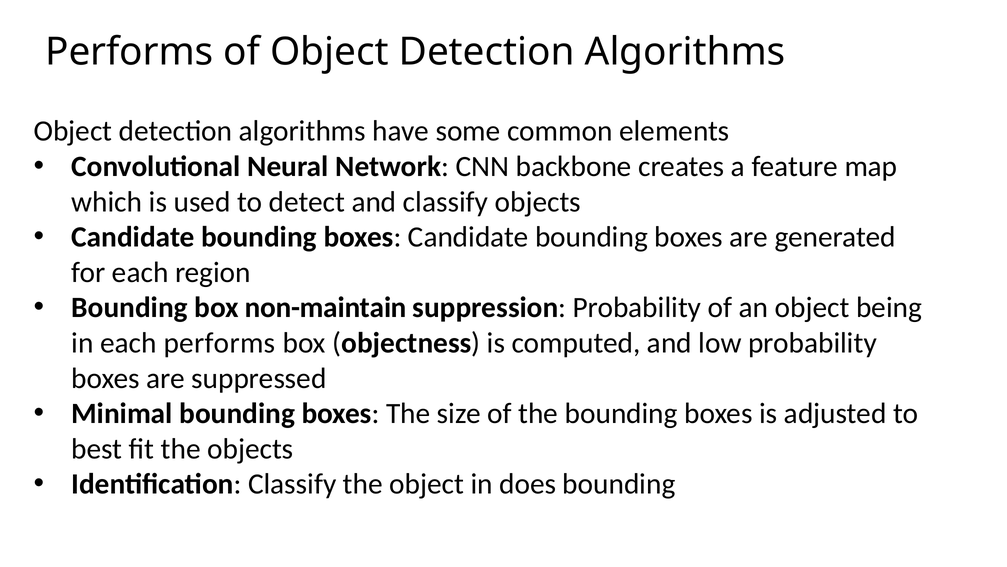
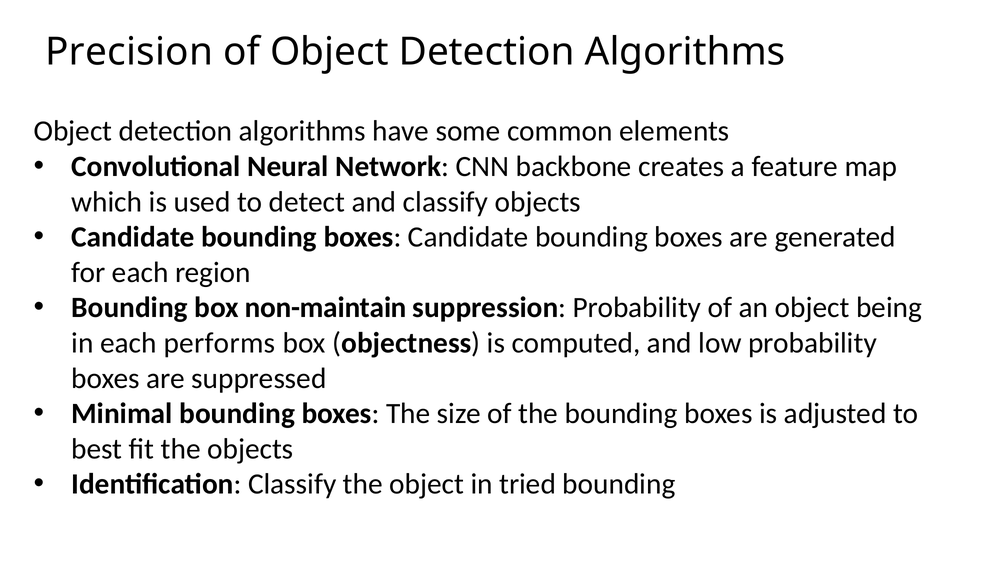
Performs: Performs -> Precision (129, 52)
does: does -> tried (528, 484)
